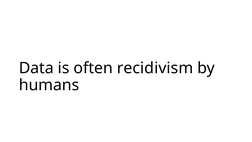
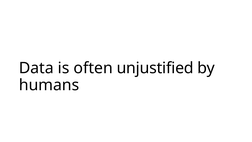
recidivism: recidivism -> unjustified (155, 68)
